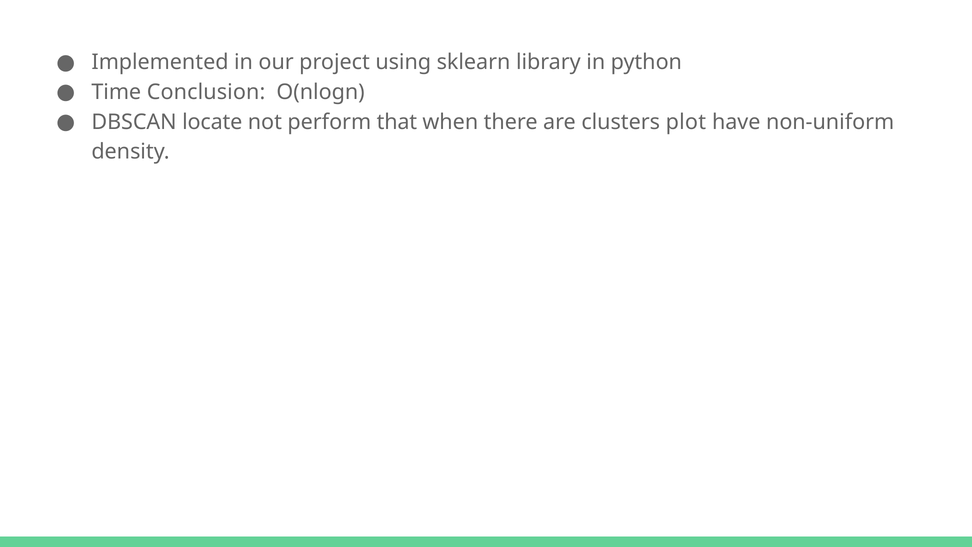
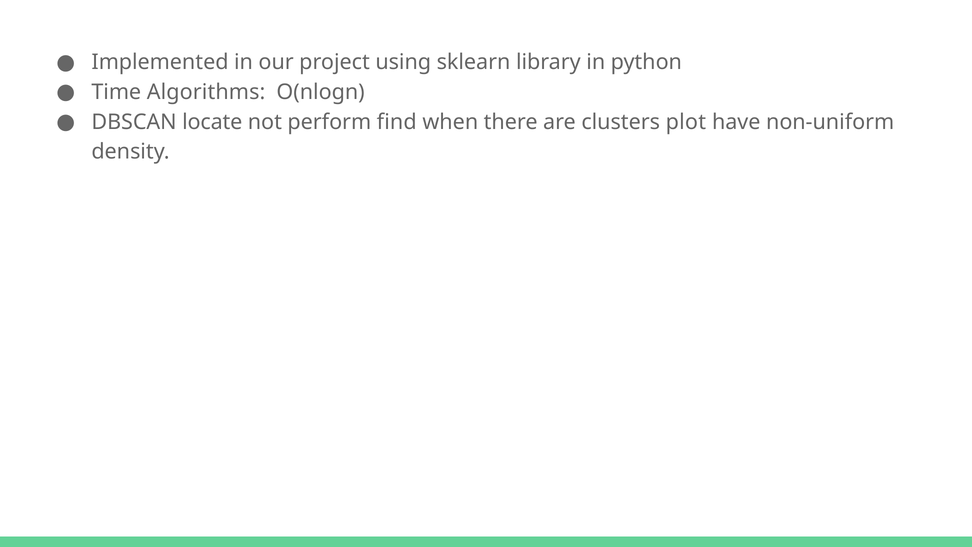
Conclusion: Conclusion -> Algorithms (206, 92)
that: that -> find (397, 122)
